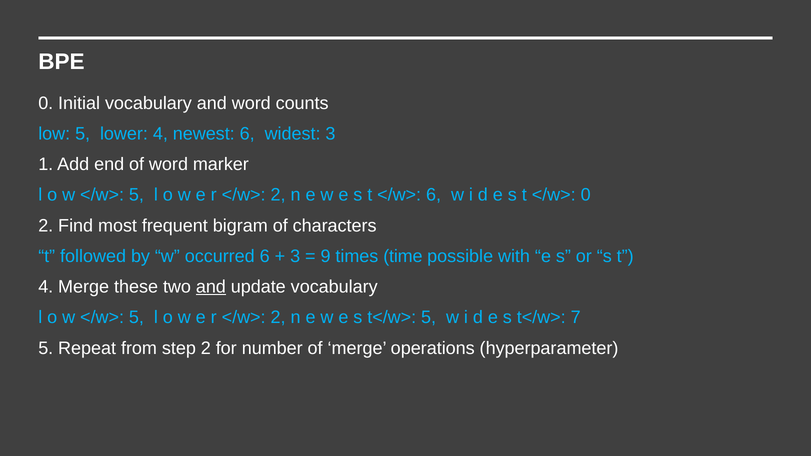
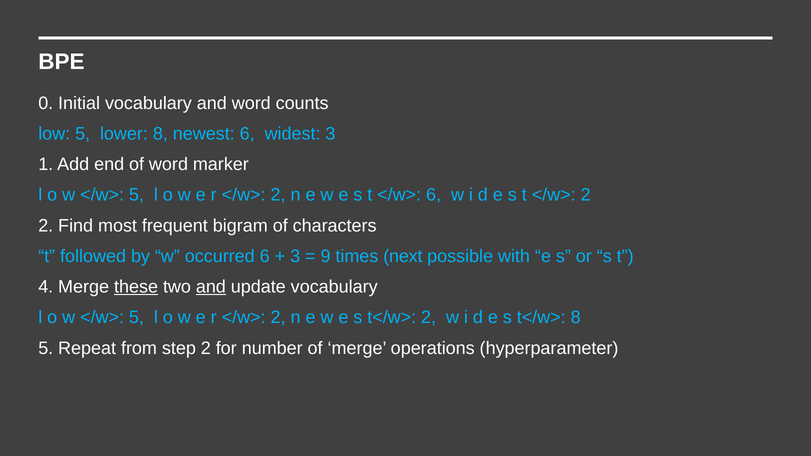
lower 4: 4 -> 8 (160, 134)
t </w> 0: 0 -> 2 (586, 195)
time: time -> next (403, 256)
these underline: none -> present (136, 287)
t</w> 5: 5 -> 2 (429, 318)
t</w> 7: 7 -> 8 (576, 318)
